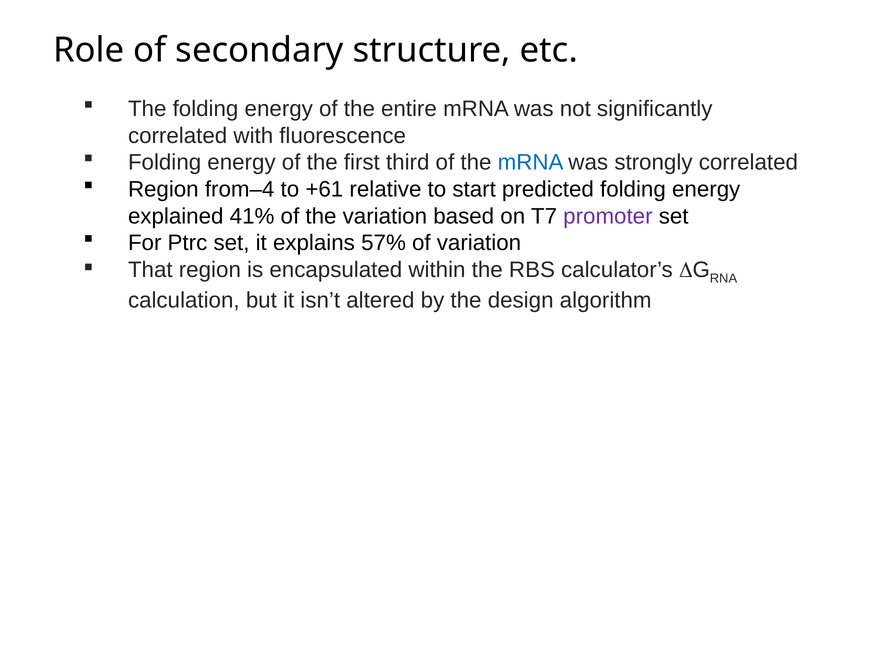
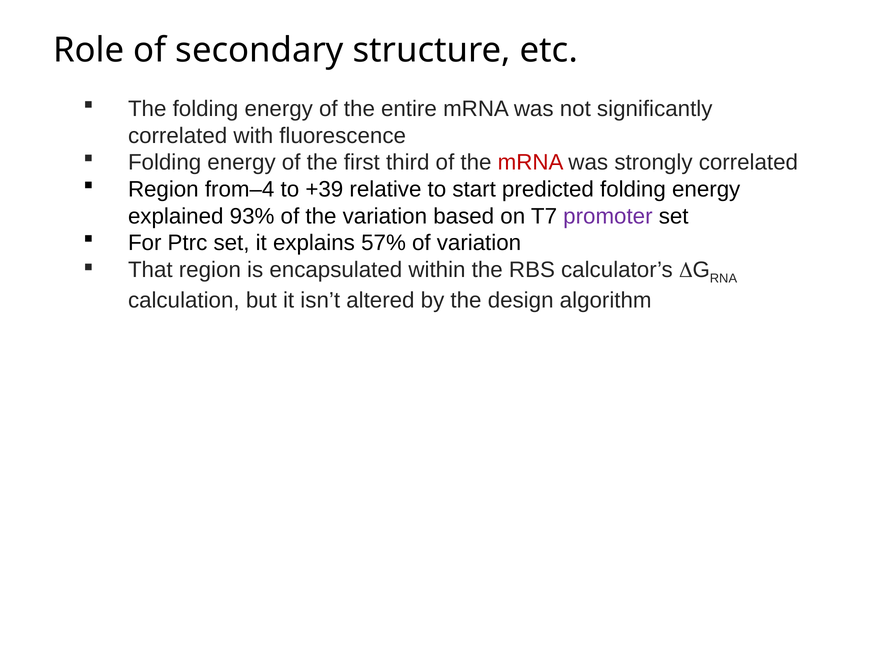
mRNA colour: blue -> red (531, 162)
+61: +61 -> +39 (324, 189)
41%: 41% -> 93% (252, 216)
